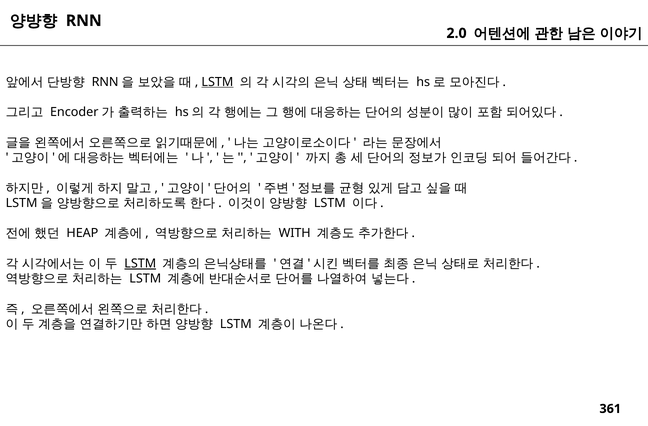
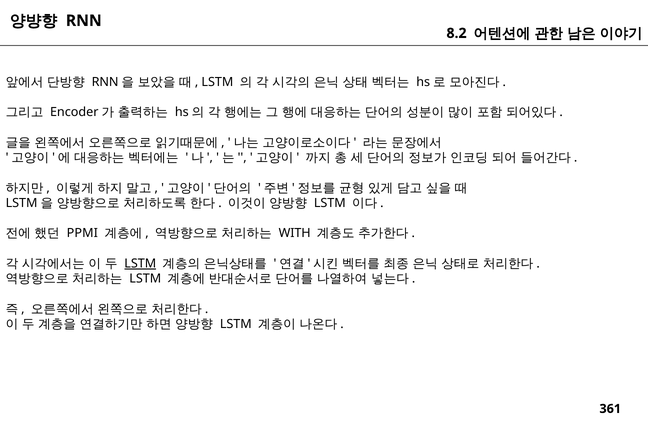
2.0: 2.0 -> 8.2 (457, 33)
LSTM underline: present -> none (217, 82)
HEAP: HEAP -> PPMI (82, 233)
